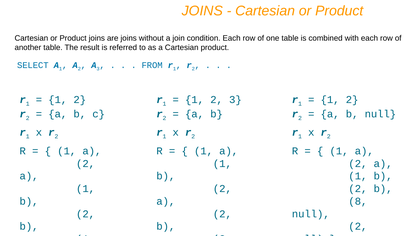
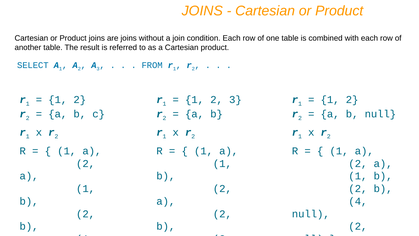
8: 8 -> 4 (358, 201)
